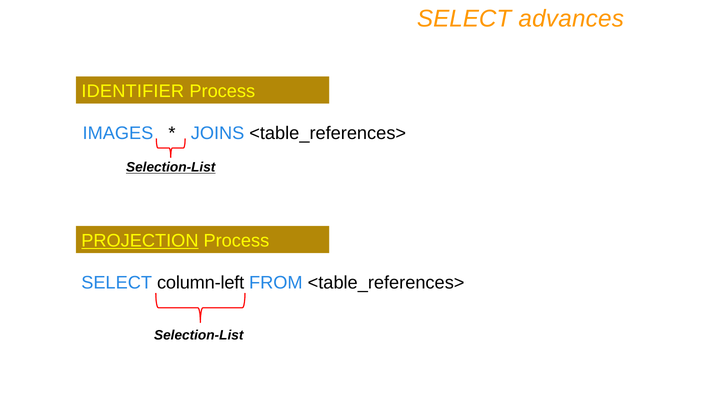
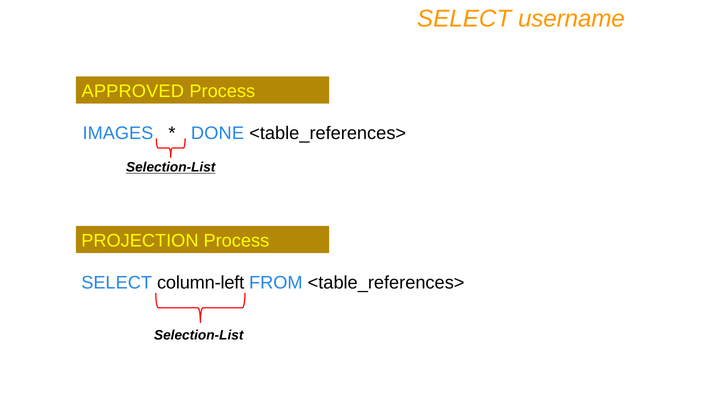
advances: advances -> username (571, 19)
IDENTIFIER: IDENTIFIER -> APPROVED (133, 91)
JOINS: JOINS -> DONE (217, 133)
PROJECTION underline: present -> none (140, 241)
